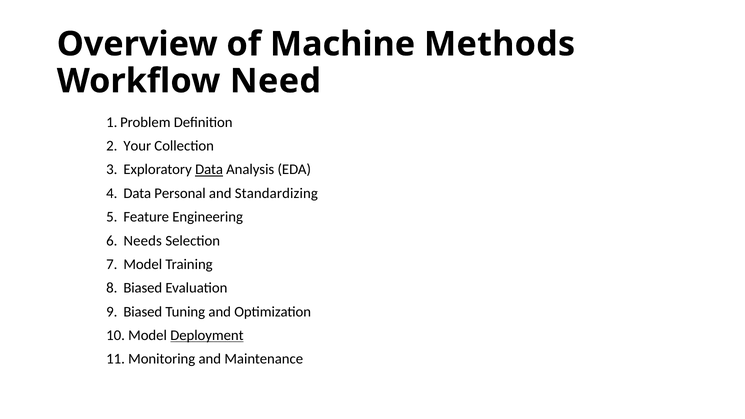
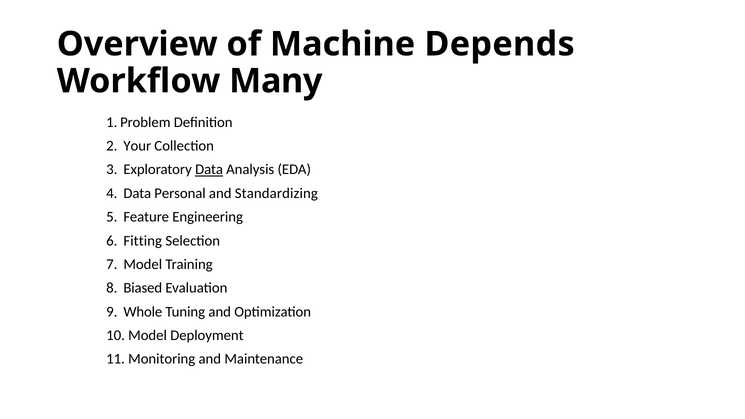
Methods: Methods -> Depends (500, 44)
Need: Need -> Many (276, 81)
Needs: Needs -> Fitting (143, 241)
Biased: Biased -> Whole (143, 312)
Deployment underline: present -> none (207, 335)
